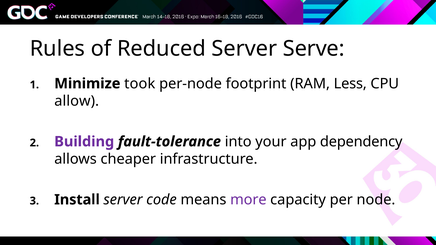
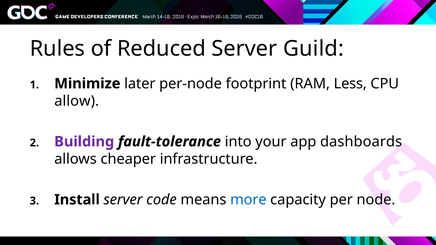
Serve: Serve -> Guild (314, 49)
took: took -> later (140, 84)
dependency: dependency -> dashboards (361, 142)
more colour: purple -> blue (248, 200)
